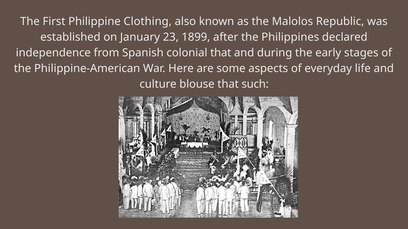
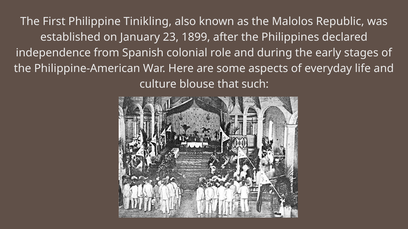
Clothing: Clothing -> Tinikling (148, 22)
colonial that: that -> role (221, 53)
